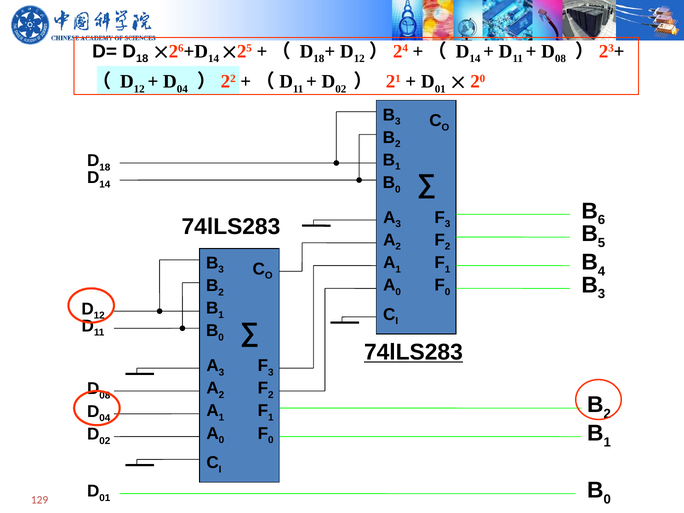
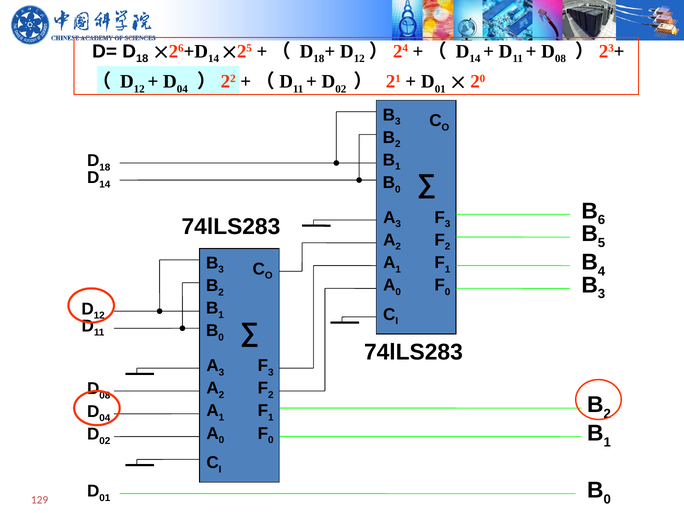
74lLS283 underline: present -> none (413, 352)
